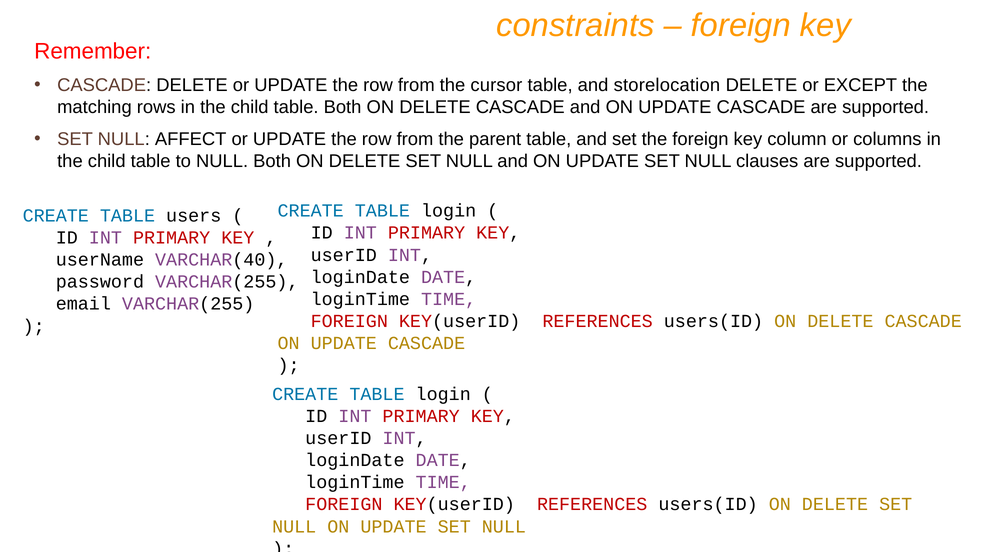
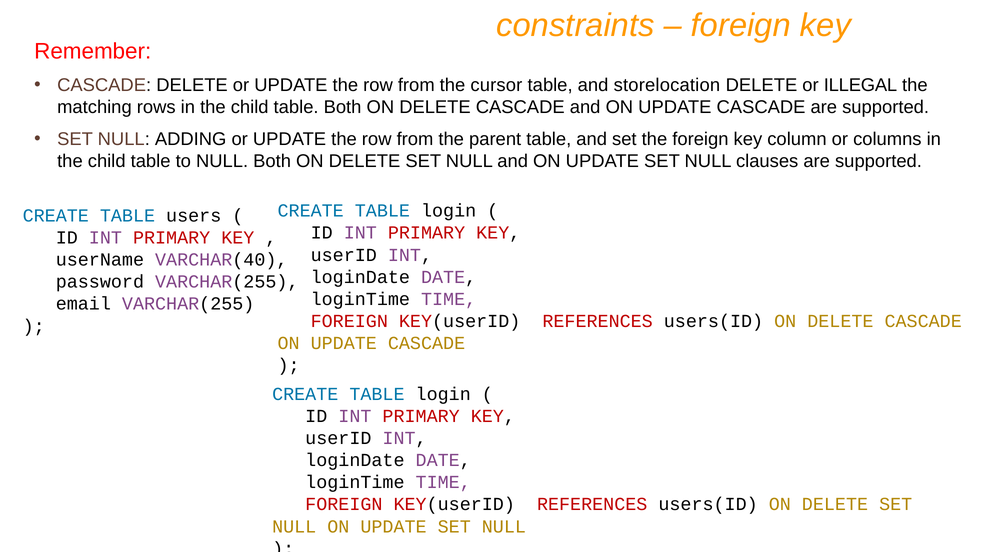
EXCEPT: EXCEPT -> ILLEGAL (860, 85)
AFFECT: AFFECT -> ADDING (191, 139)
